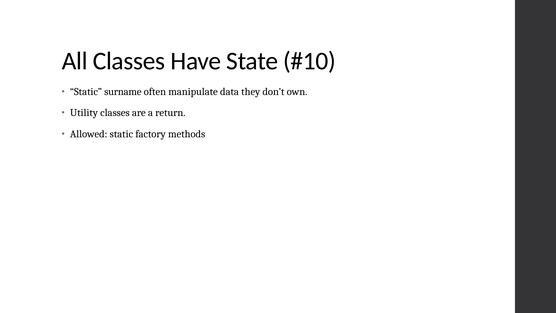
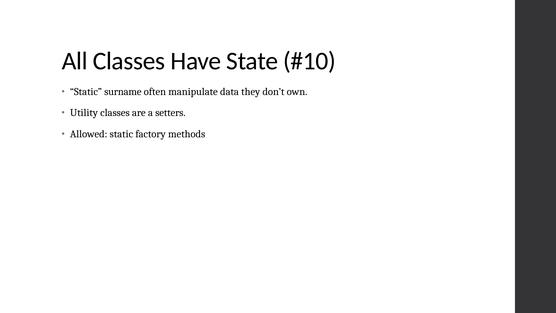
return: return -> setters (170, 113)
